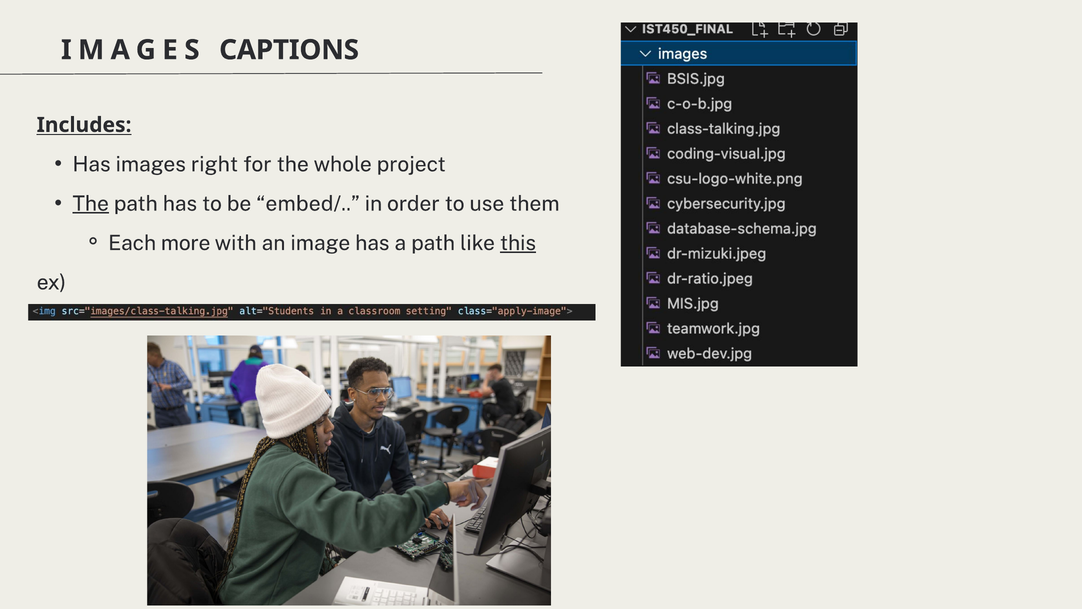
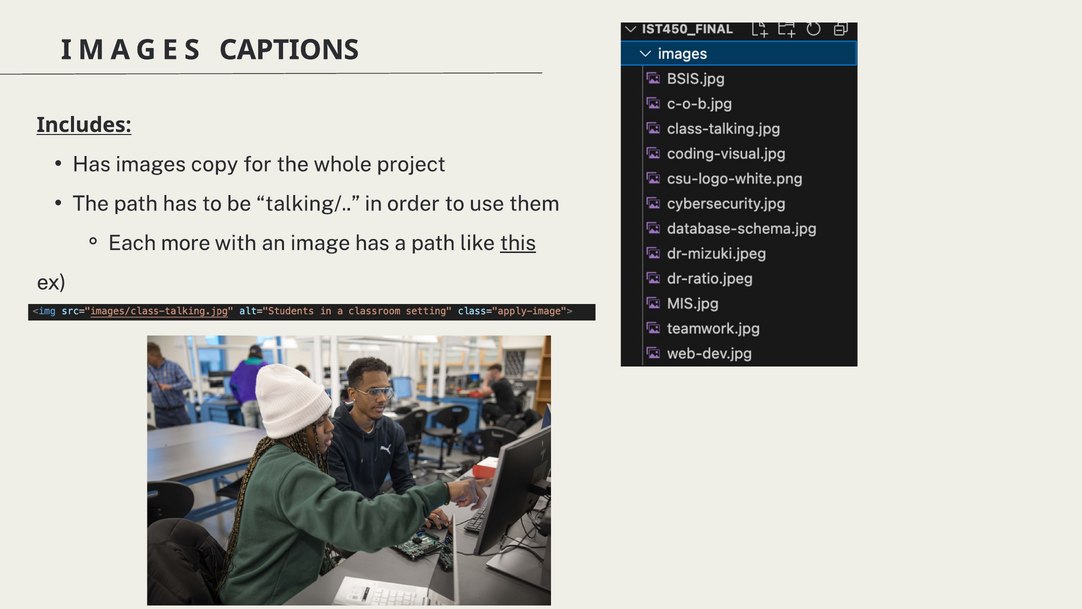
right: right -> copy (215, 164)
The underline: present -> none (91, 204)
embed/: embed/ -> talking/ (308, 204)
